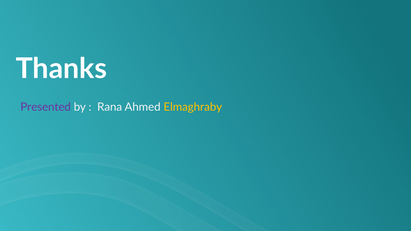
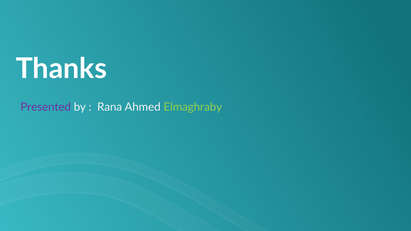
Elmaghraby colour: yellow -> light green (193, 107)
